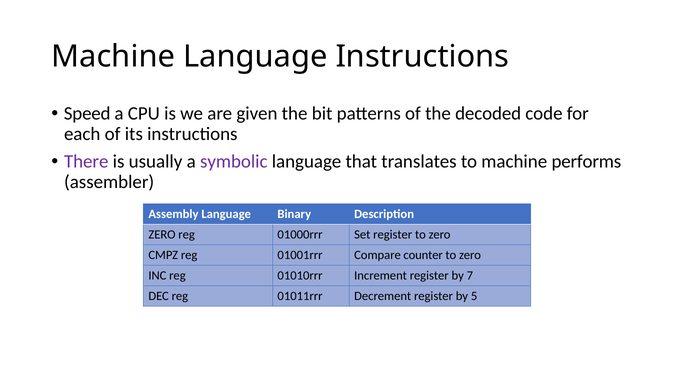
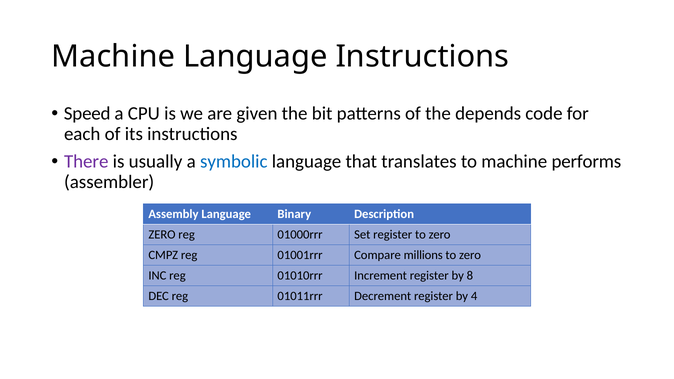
decoded: decoded -> depends (488, 114)
symbolic colour: purple -> blue (234, 162)
counter: counter -> millions (423, 255)
7: 7 -> 8 (470, 276)
5: 5 -> 4 (474, 296)
